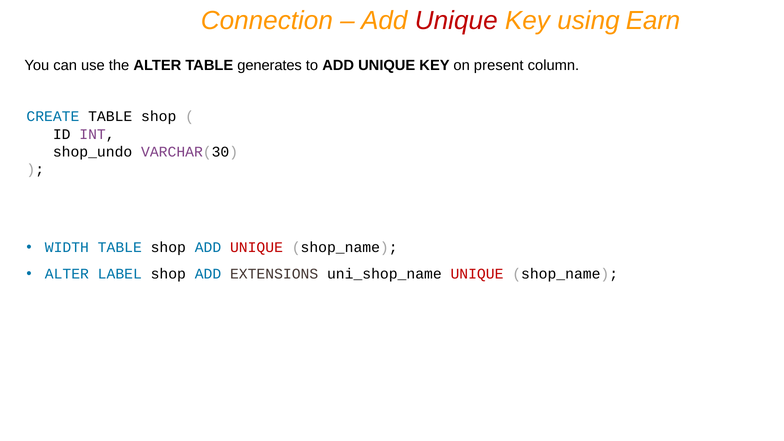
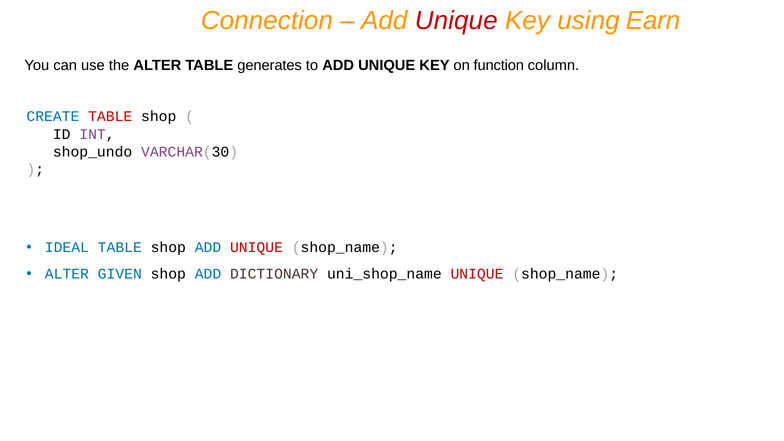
present: present -> function (499, 65)
TABLE colour: black -> red (110, 117)
WIDTH: WIDTH -> IDEAL (67, 248)
LABEL: LABEL -> GIVEN (120, 274)
EXTENSIONS: EXTENSIONS -> DICTIONARY (274, 274)
